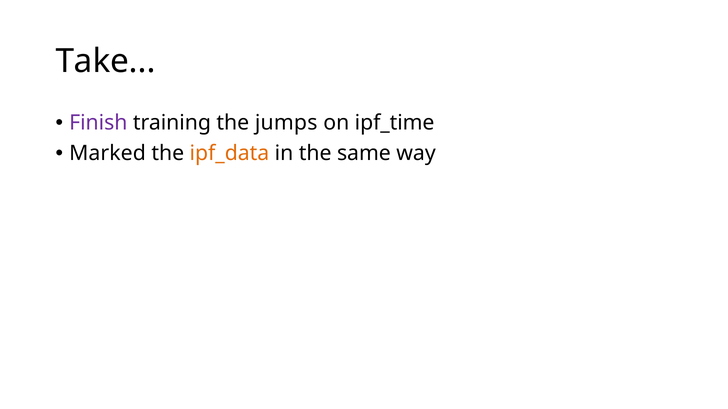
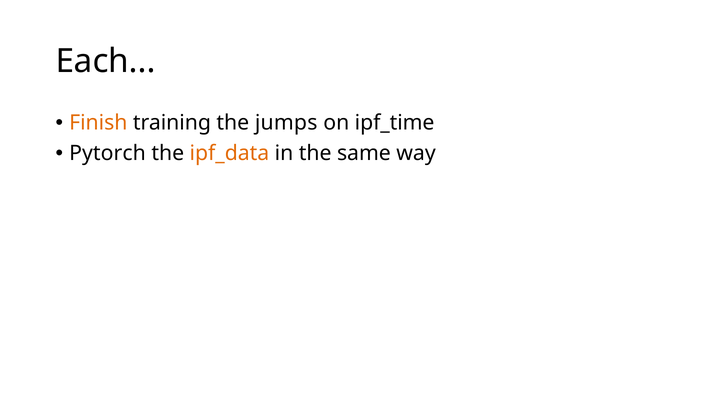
Take: Take -> Each (106, 61)
Finish colour: purple -> orange (98, 123)
Marked: Marked -> Pytorch (107, 154)
